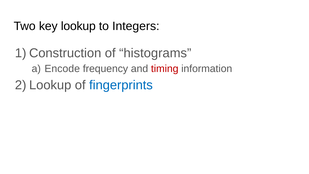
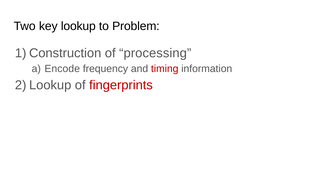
Integers: Integers -> Problem (136, 26)
histograms: histograms -> processing (155, 53)
fingerprints colour: blue -> red (121, 85)
